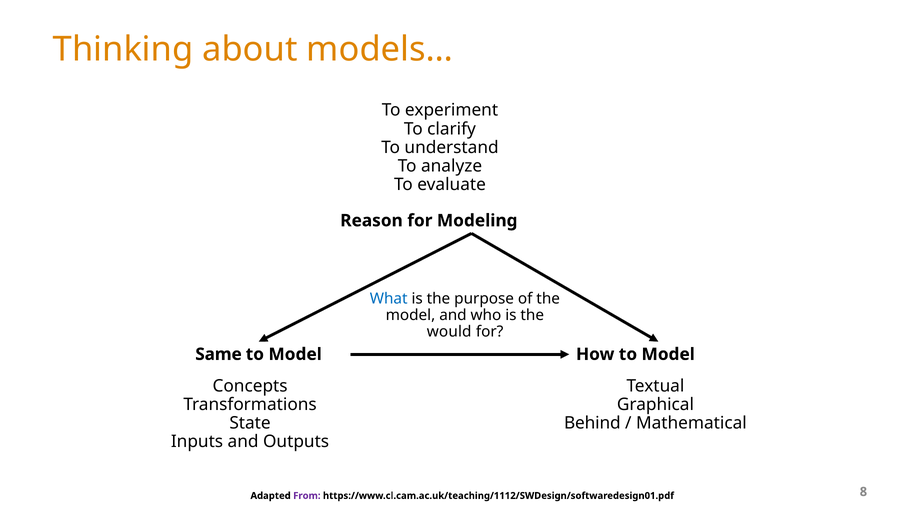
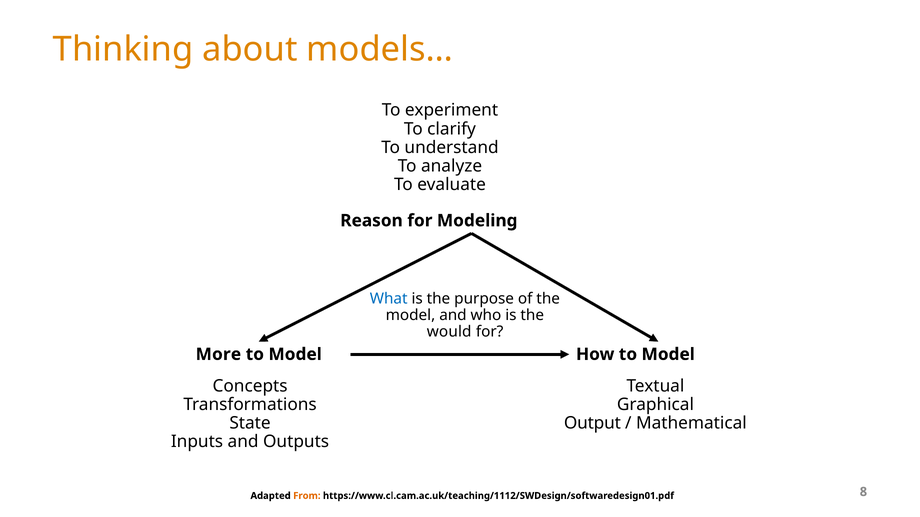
Same: Same -> More (218, 355)
Behind: Behind -> Output (592, 424)
From colour: purple -> orange (307, 496)
